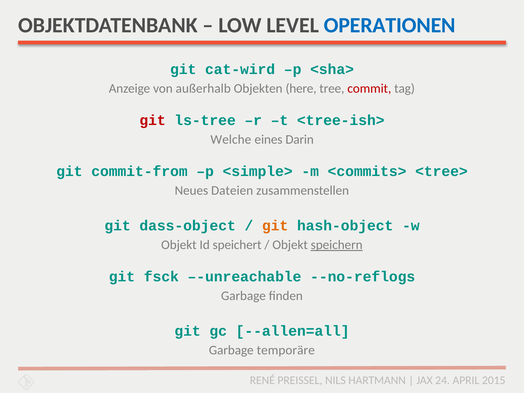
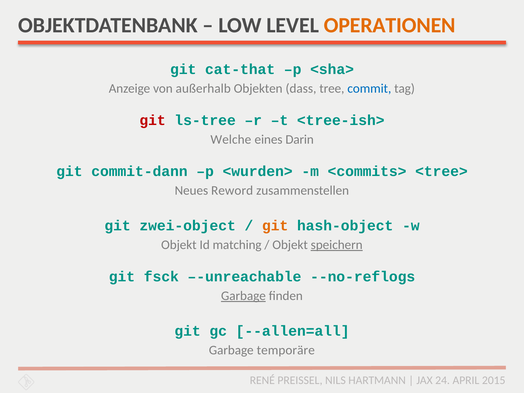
OPERATIONEN colour: blue -> orange (390, 25)
cat-wird: cat-wird -> cat-that (240, 69)
here: here -> dass (301, 89)
commit colour: red -> blue (369, 89)
commit-from: commit-from -> commit-dann (139, 171)
<simple>: <simple> -> <wurden> (258, 171)
Dateien: Dateien -> Reword (232, 190)
dass-object: dass-object -> zwei-object (188, 226)
speichert: speichert -> matching (237, 245)
Garbage underline: none -> present (243, 296)
